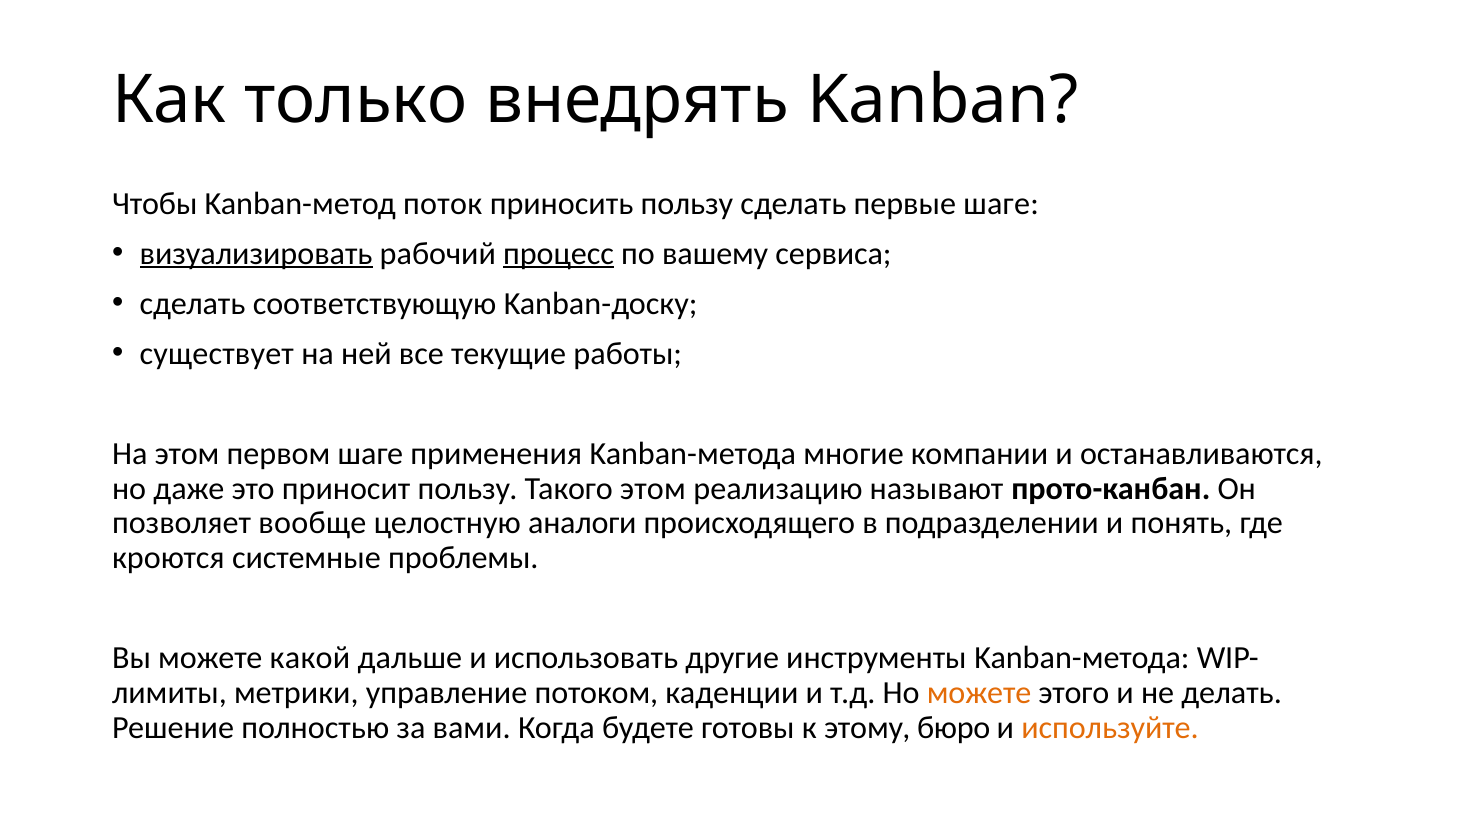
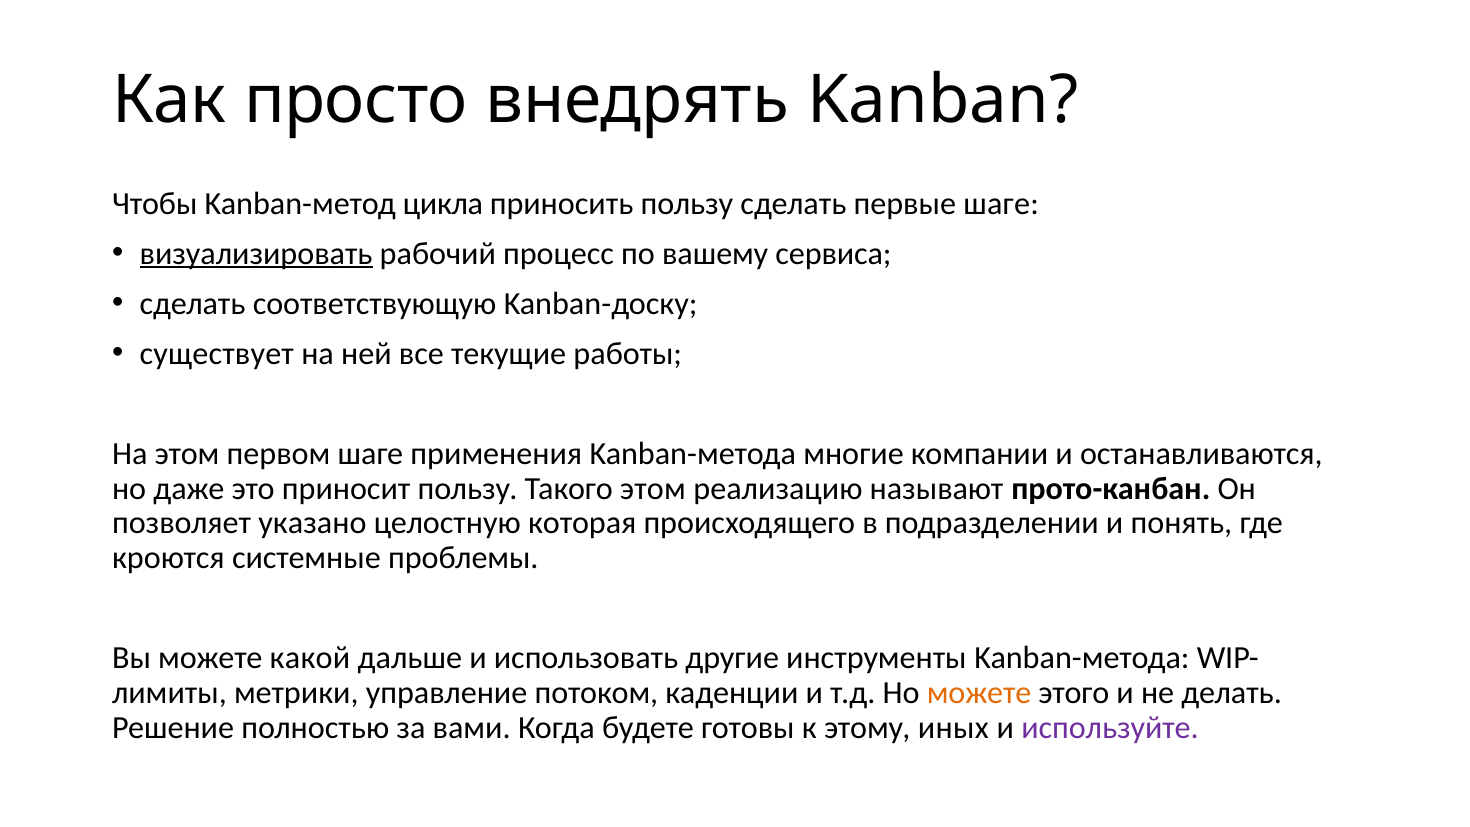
только: только -> просто (356, 100)
поток: поток -> цикла (443, 203)
процесс underline: present -> none (559, 253)
вообще: вообще -> указано (312, 523)
аналоги: аналоги -> которая (582, 523)
бюро: бюро -> иных (953, 727)
используйте colour: orange -> purple (1110, 727)
